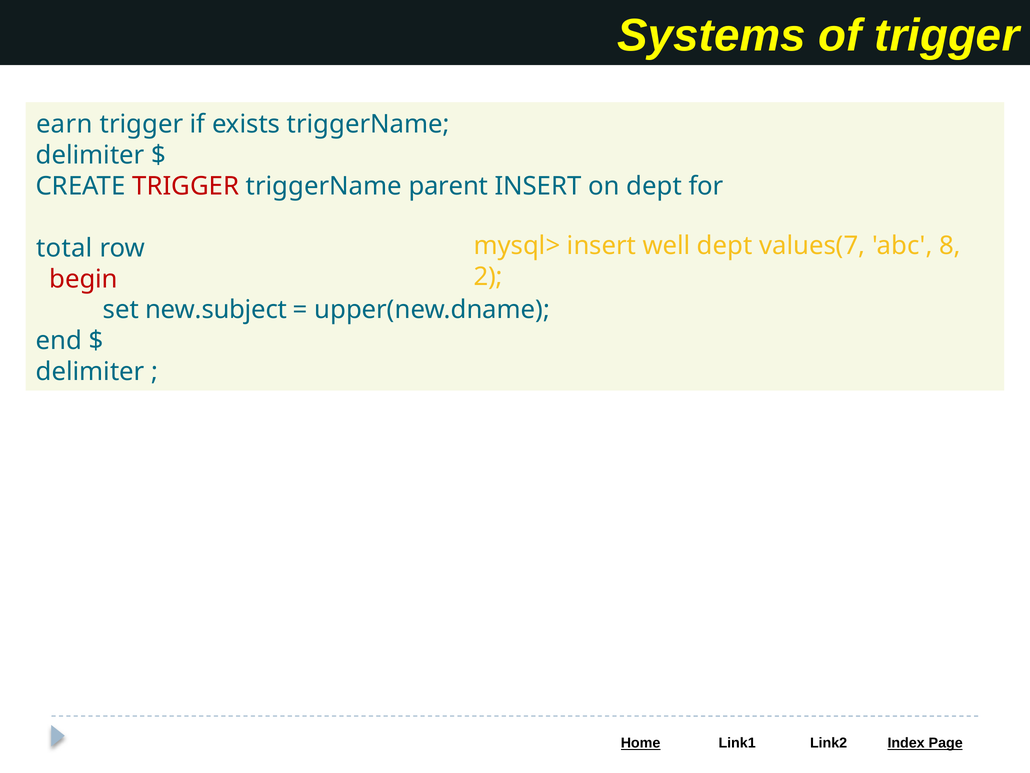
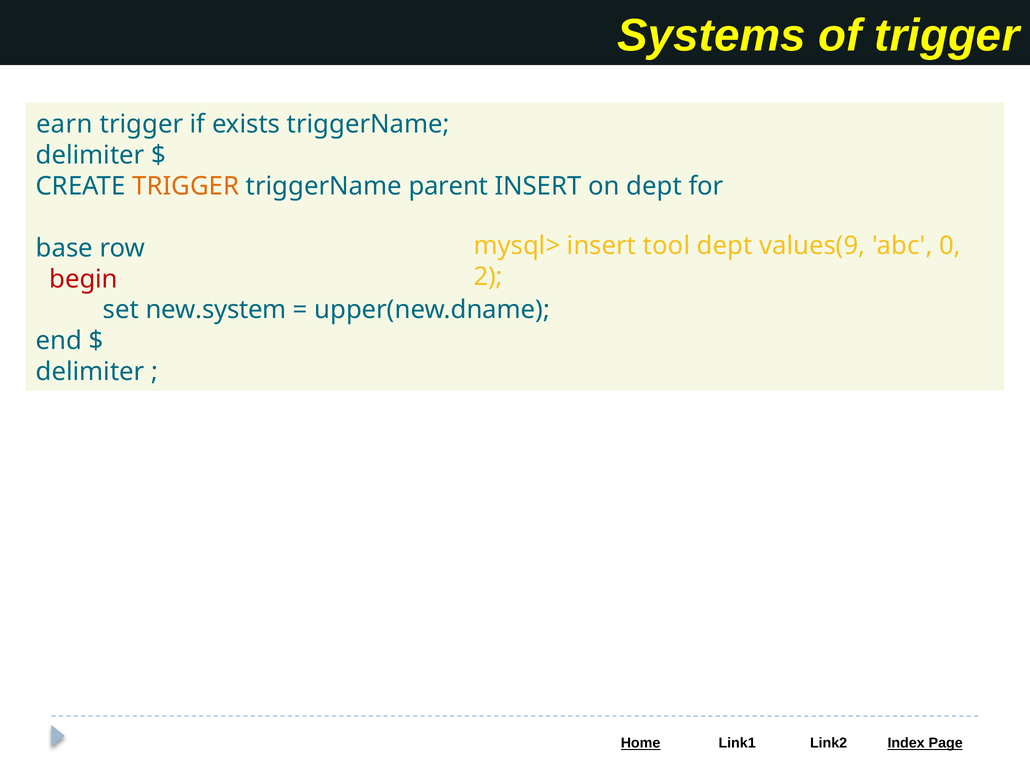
TRIGGER colour: red -> orange (186, 186)
well: well -> tool (667, 245)
values(7: values(7 -> values(9 (812, 245)
8: 8 -> 0 (950, 245)
total: total -> base (64, 248)
new.subject: new.subject -> new.system (216, 310)
